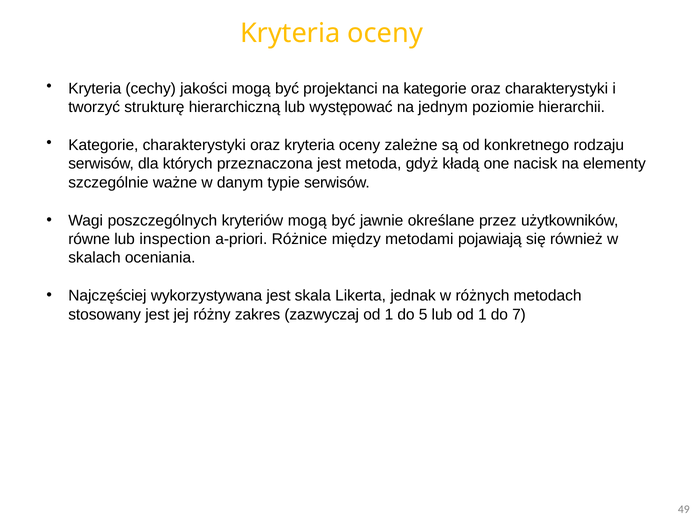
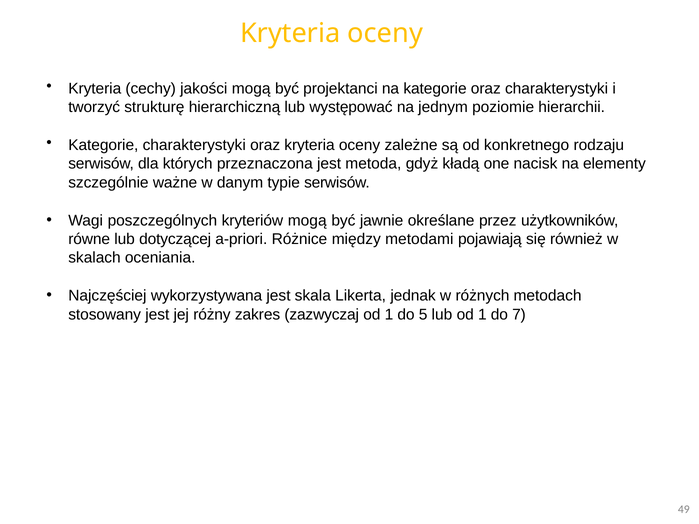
inspection: inspection -> dotyczącej (175, 239)
